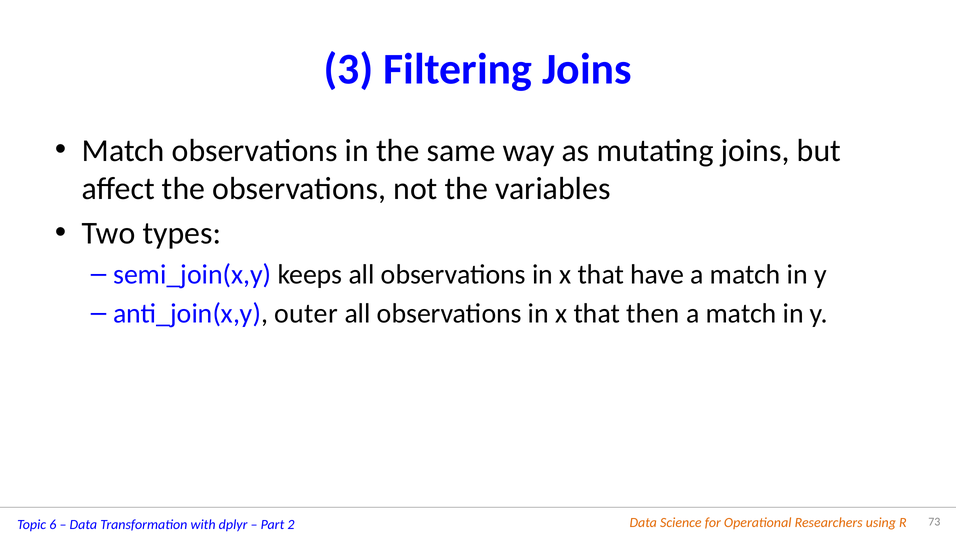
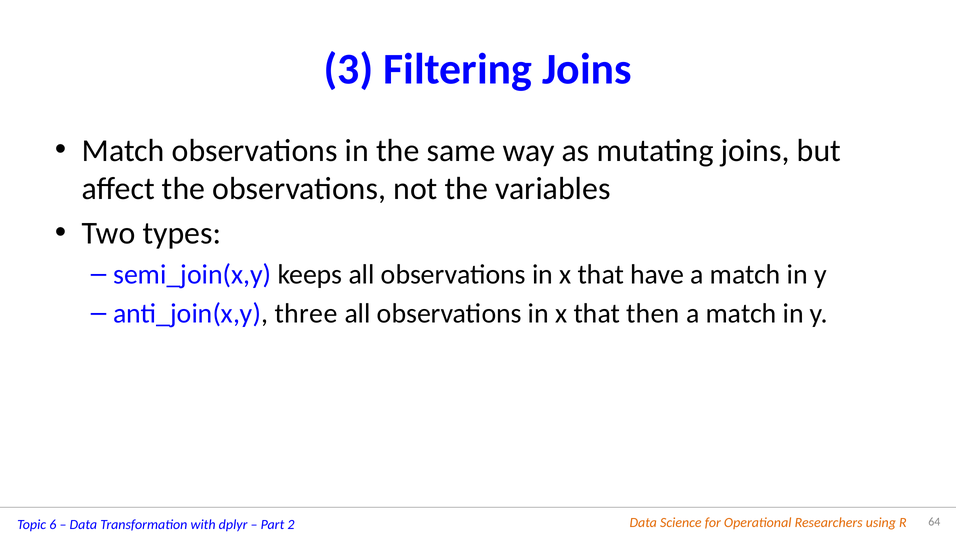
outer: outer -> three (306, 314)
73: 73 -> 64 (934, 522)
